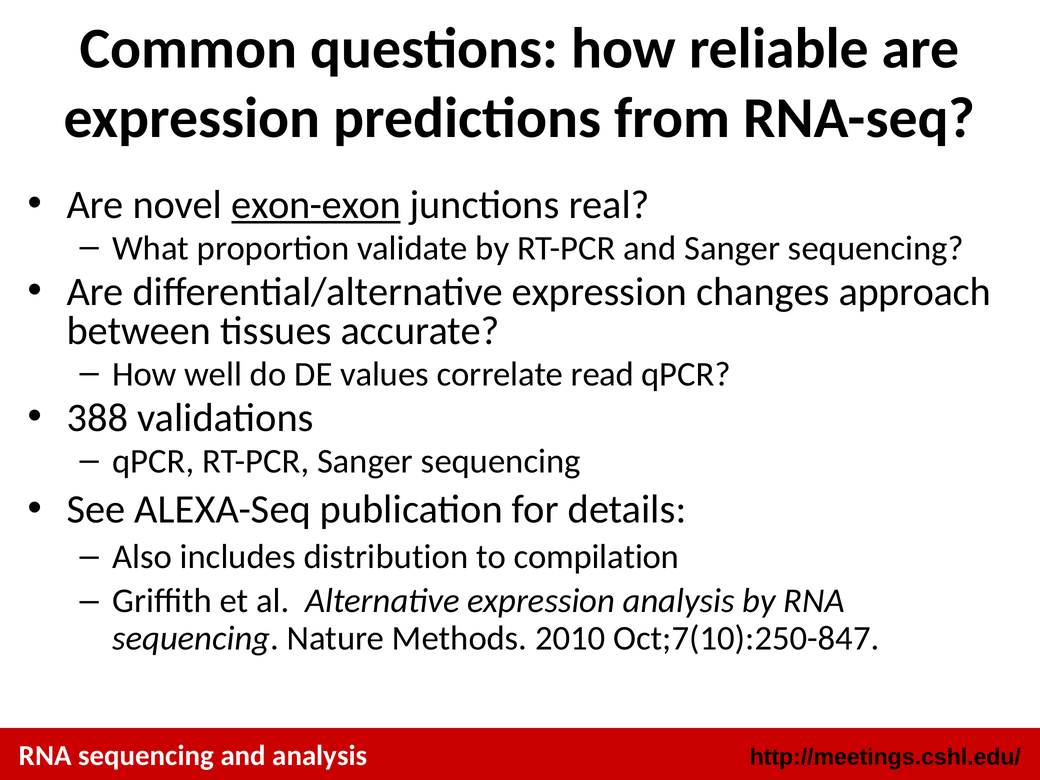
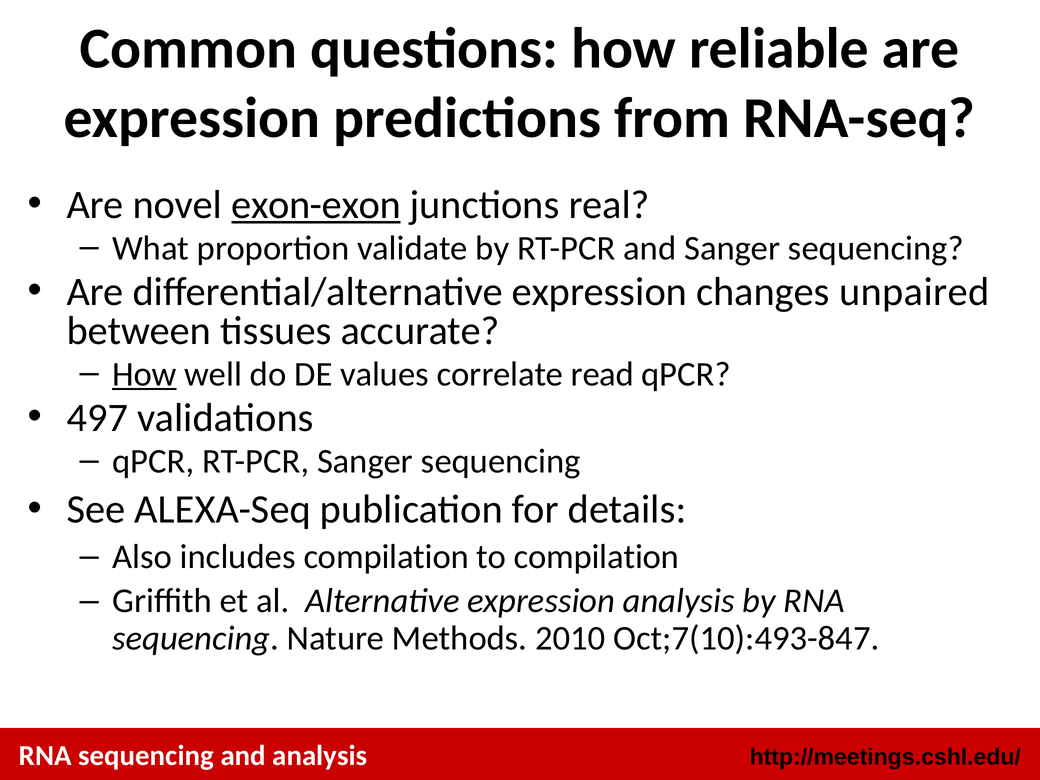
approach: approach -> unpaired (914, 292)
How underline: none -> present (144, 374)
388: 388 -> 497 (97, 418)
includes distribution: distribution -> compilation (386, 557)
Oct;7(10):250-847: Oct;7(10):250-847 -> Oct;7(10):493-847 (746, 638)
